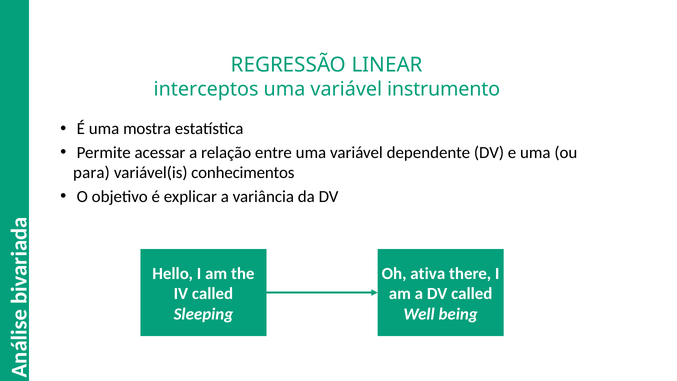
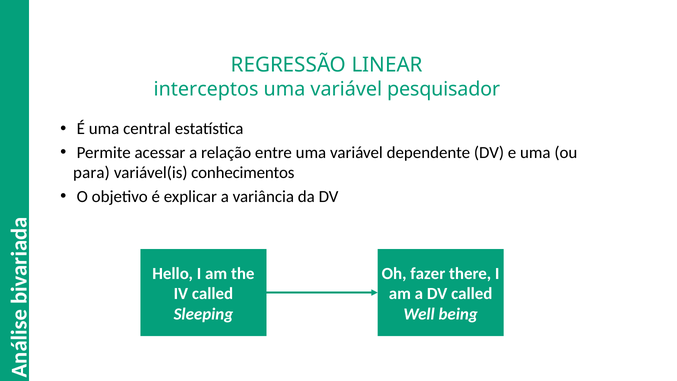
instrumento: instrumento -> pesquisador (444, 89)
mostra: mostra -> central (147, 129)
ativa: ativa -> fazer (428, 273)
